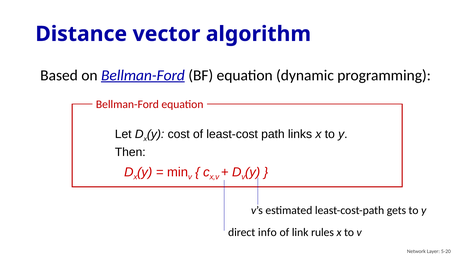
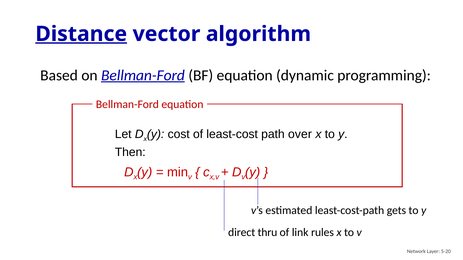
Distance underline: none -> present (81, 34)
links: links -> over (300, 134)
info: info -> thru (267, 233)
